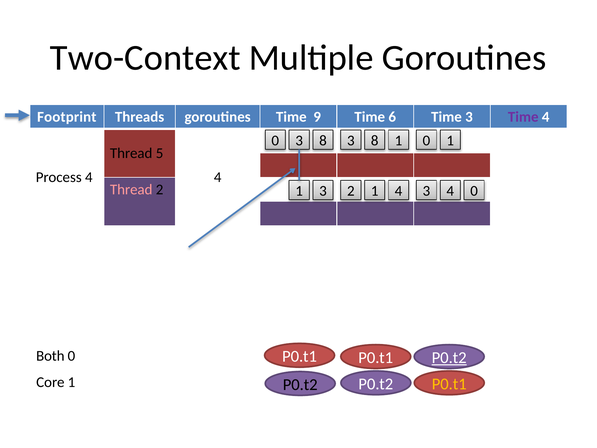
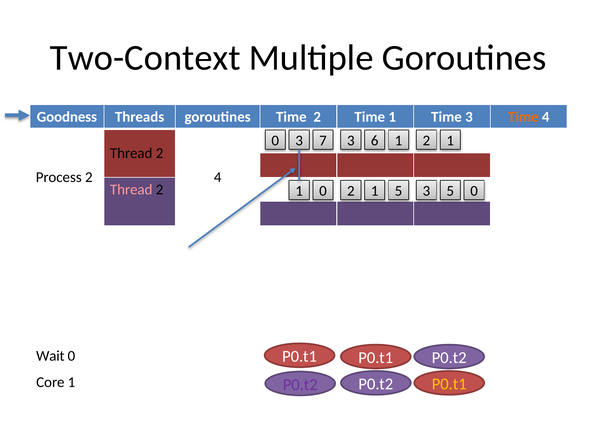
Footprint: Footprint -> Goodness (67, 117)
Time 9: 9 -> 2 (317, 117)
Time 6: 6 -> 1 (392, 117)
Time colour: purple -> orange (523, 117)
8: 8 -> 7 (323, 141)
8: 8 -> 6 (375, 141)
1 0: 0 -> 2 (426, 141)
5: 5 -> 2 (160, 153)
Process 4: 4 -> 2 (89, 177)
3: 3 -> 0 (323, 191)
1 4: 4 -> 5 (399, 191)
3 4: 4 -> 5 (450, 191)
Both: Both -> Wait (50, 356)
P0.t2 underline: present -> none (449, 358)
P0.t2 colour: black -> purple (300, 384)
